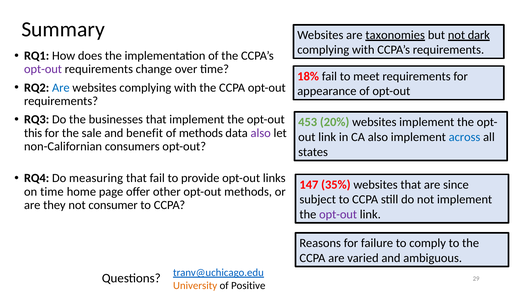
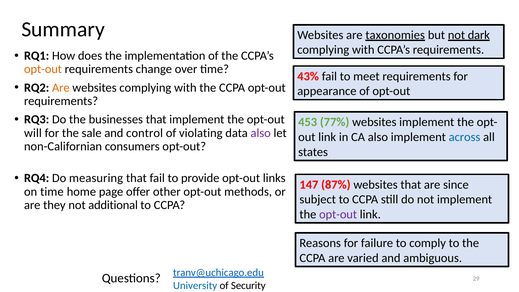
opt-out colour: purple -> orange (43, 69)
18%: 18% -> 43% (308, 76)
Are colour: blue -> orange (61, 88)
20%: 20% -> 77% (335, 122)
this: this -> will (33, 133)
benefit: benefit -> control (145, 133)
of methods: methods -> violating (201, 133)
35%: 35% -> 87% (336, 185)
consumer: consumer -> additional (113, 205)
University colour: orange -> blue (195, 286)
Positive: Positive -> Security (248, 286)
